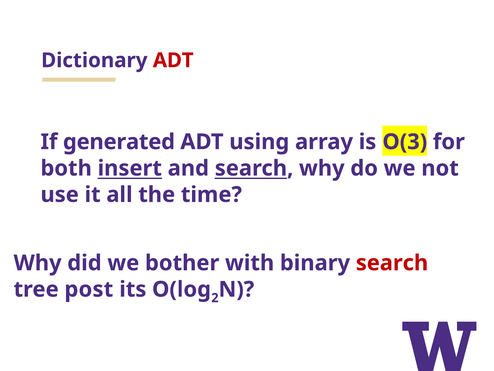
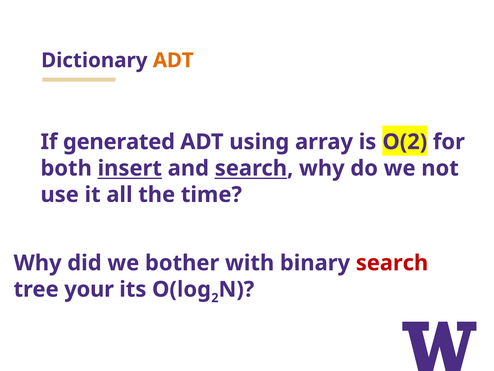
ADT colour: red -> orange (173, 60)
O(3: O(3 -> O(2 (405, 142)
post: post -> your (89, 289)
